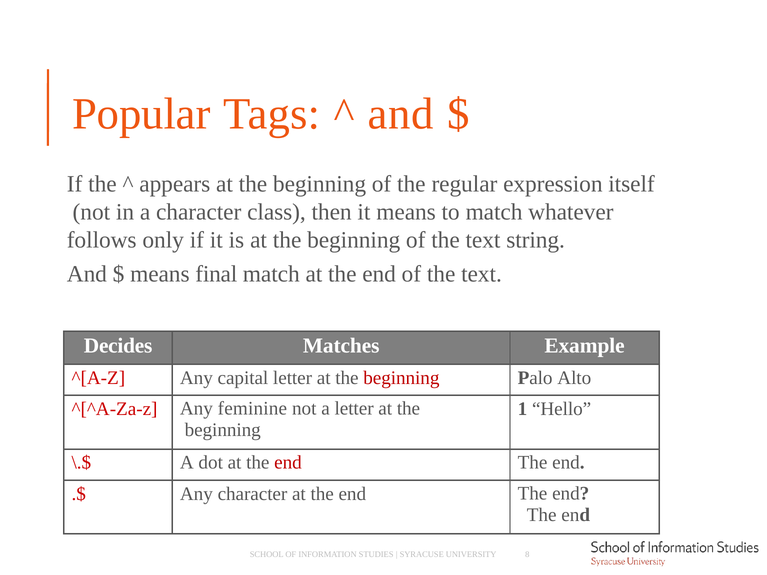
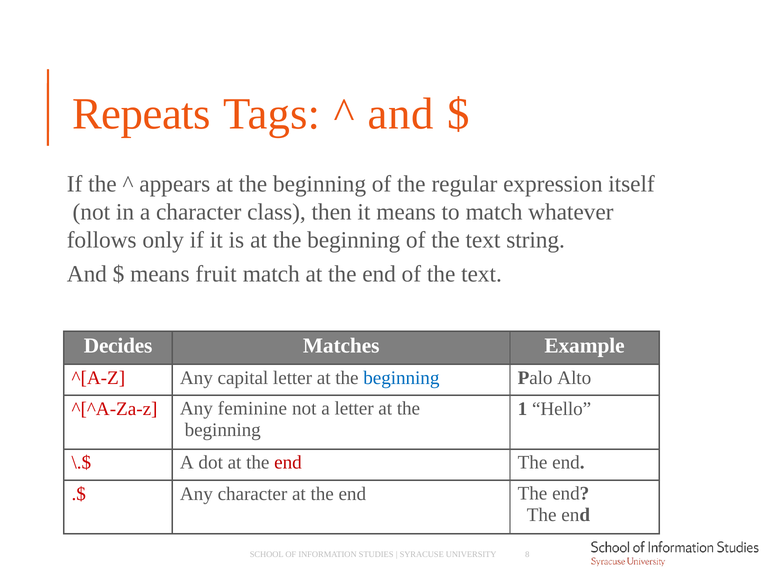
Popular: Popular -> Repeats (141, 114)
final: final -> fruit (216, 274)
beginning colour: red -> blue (401, 378)
